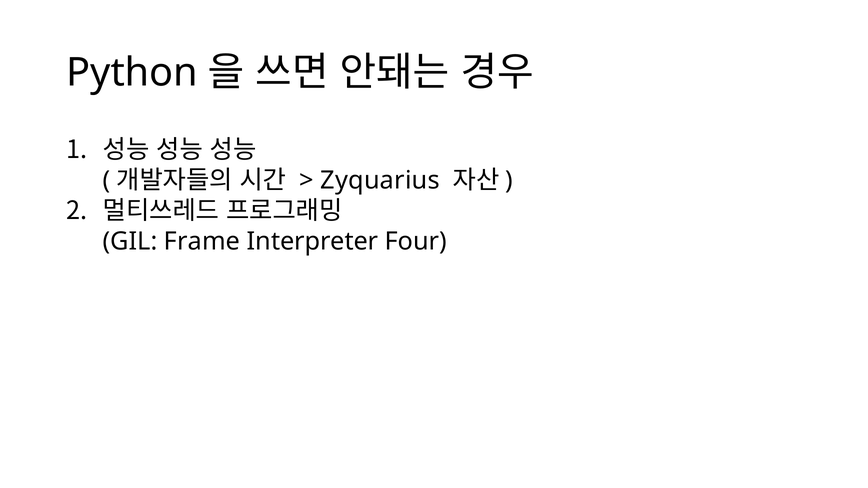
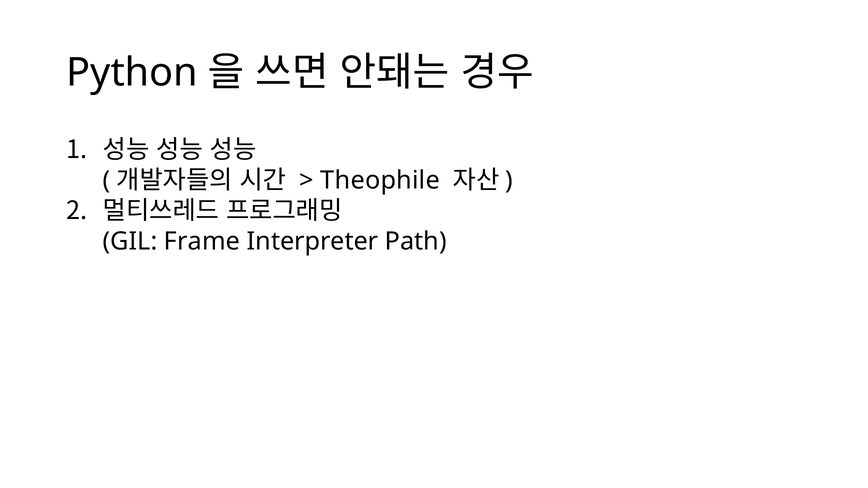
Zyquarius: Zyquarius -> Theophile (380, 181)
Four: Four -> Path (416, 241)
